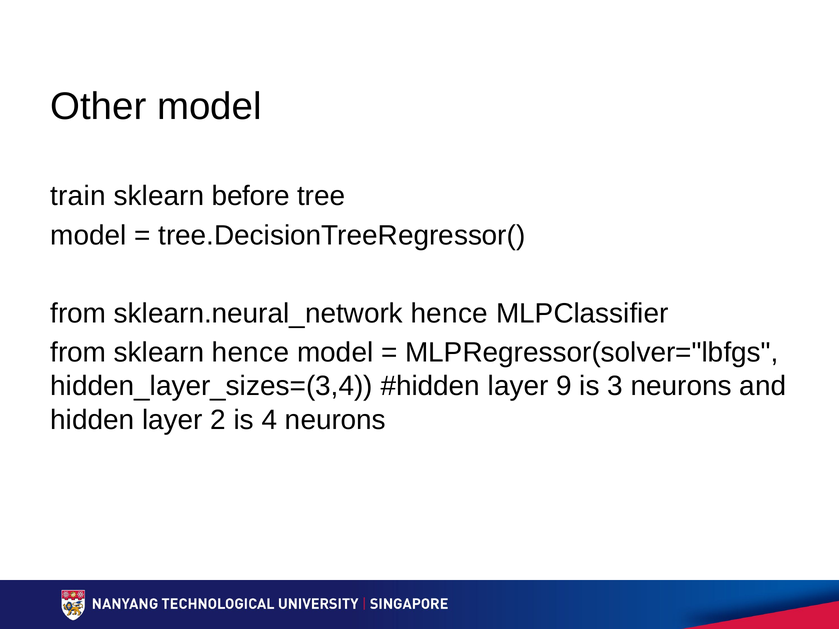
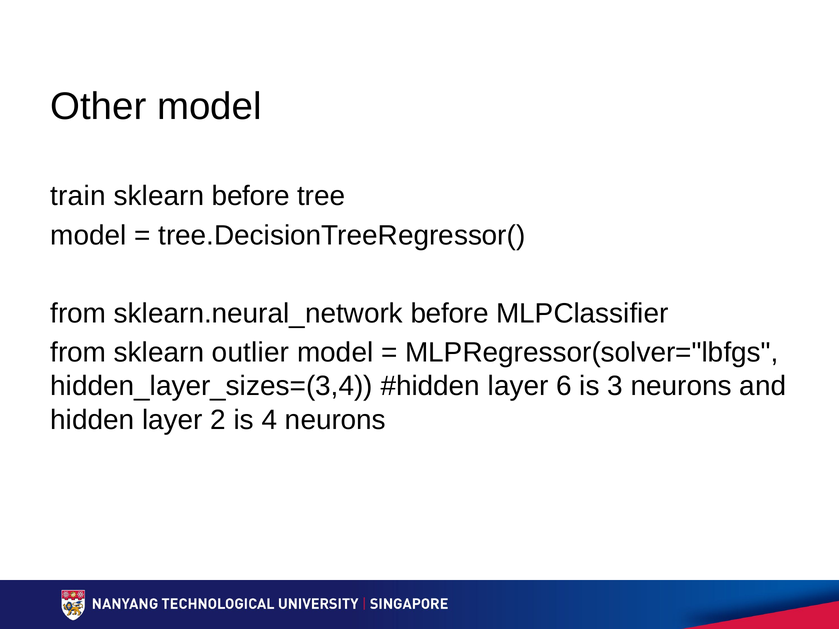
sklearn.neural_network hence: hence -> before (450, 314)
sklearn hence: hence -> outlier (250, 353)
9: 9 -> 6 (564, 386)
